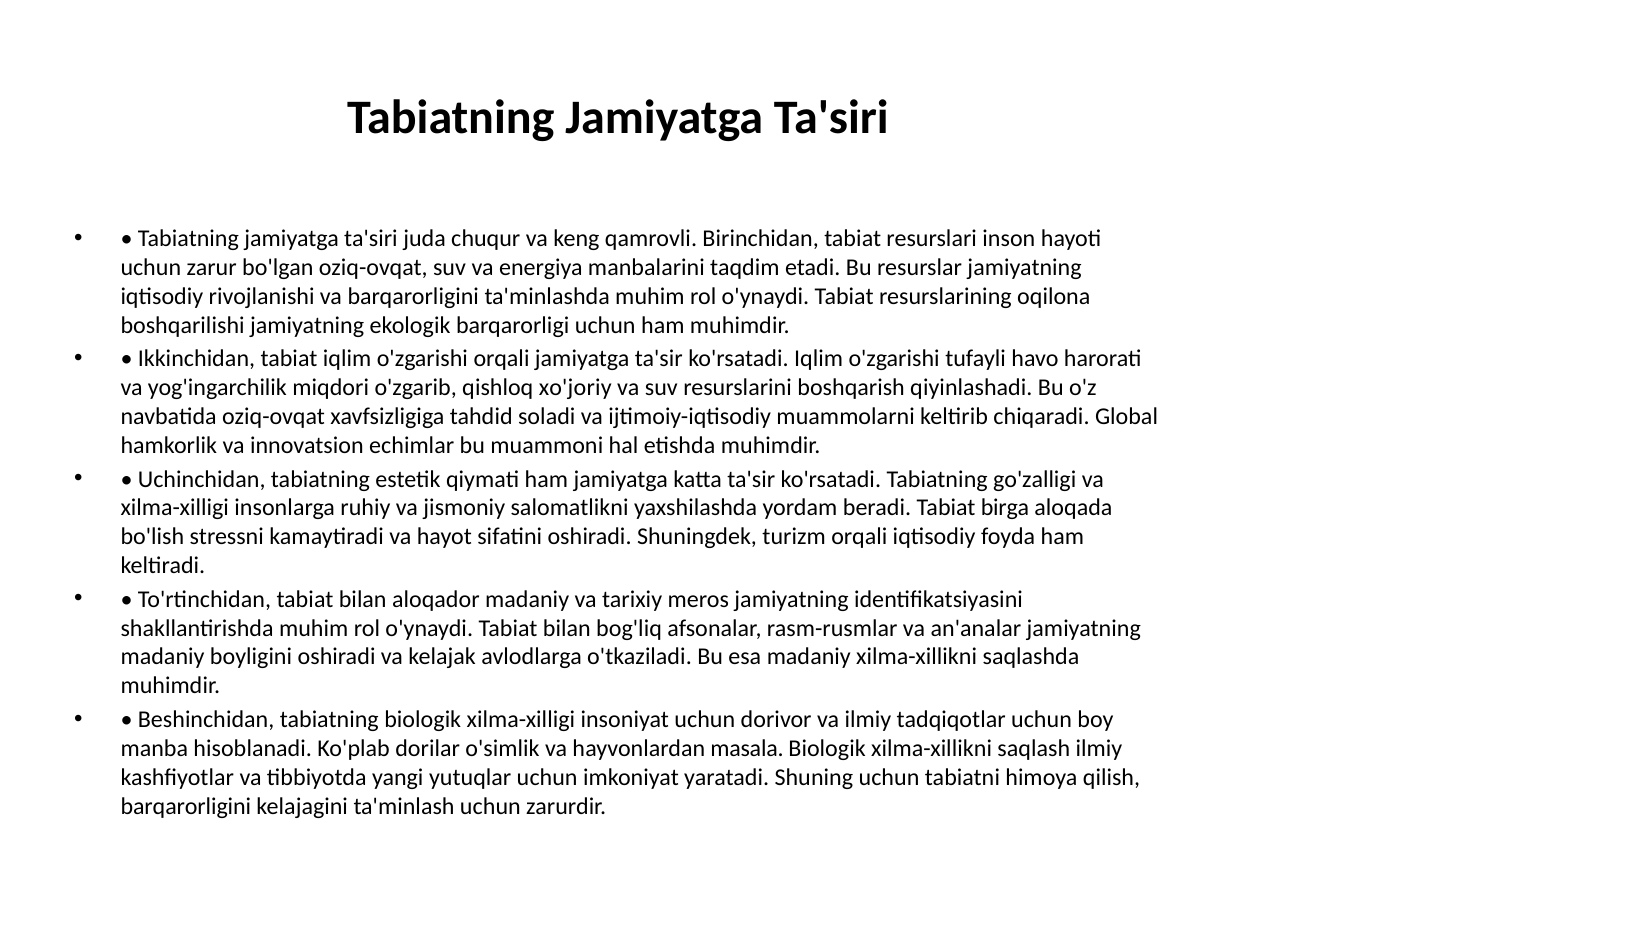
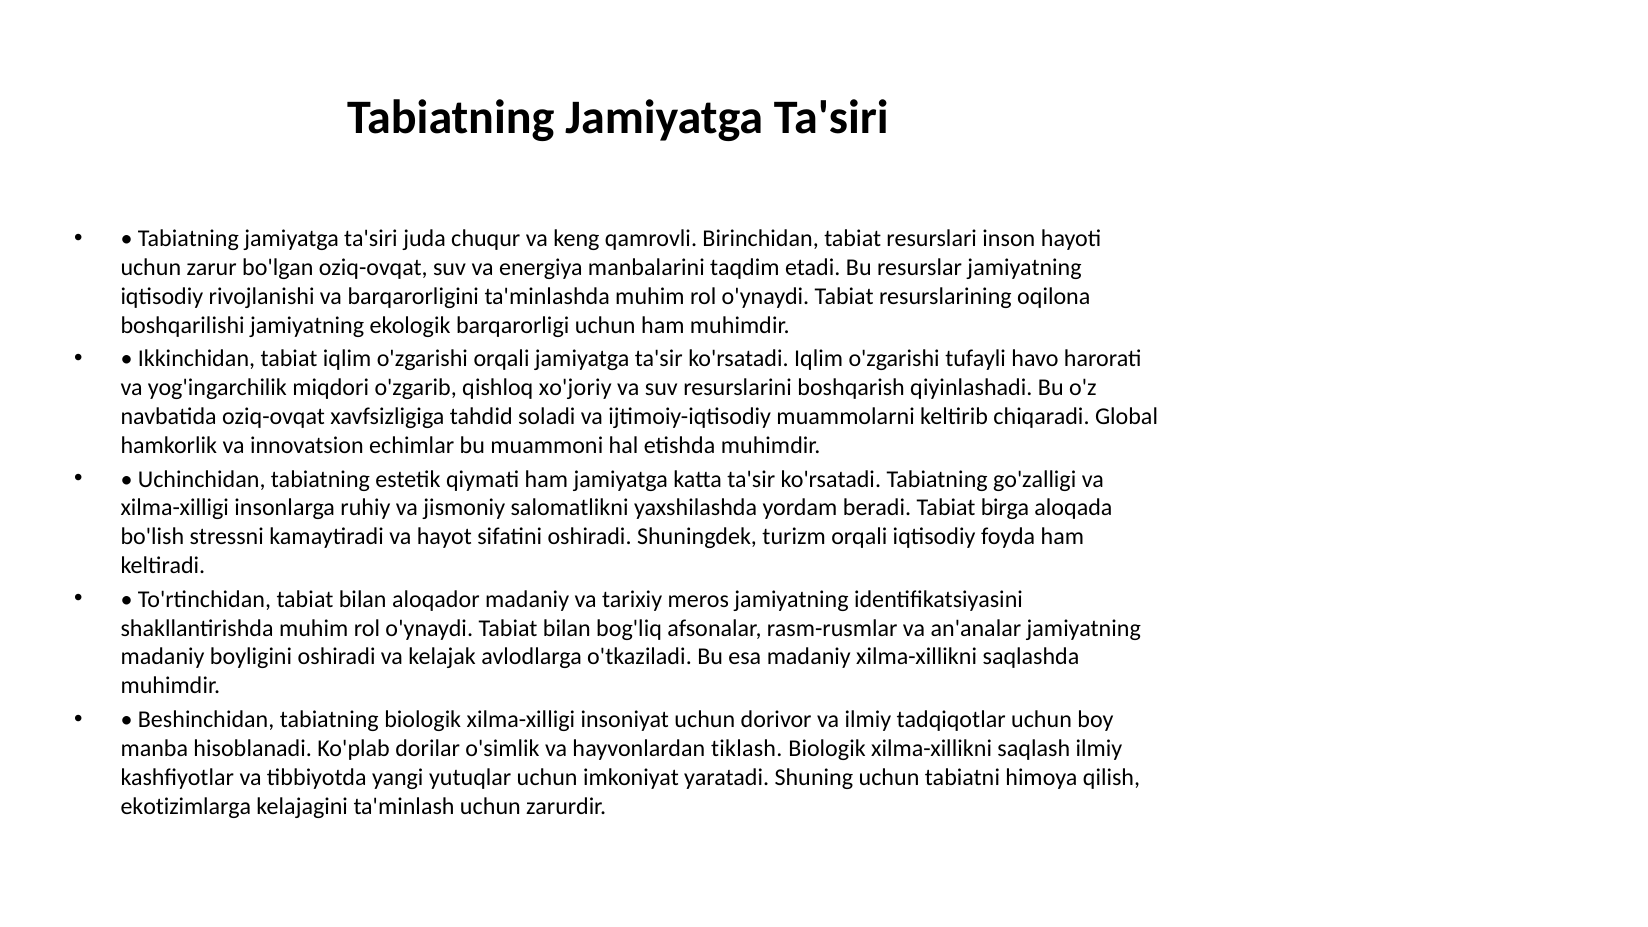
masala: masala -> tiklash (747, 749)
barqarorligini: barqarorligini -> ekotizimlarga (186, 806)
